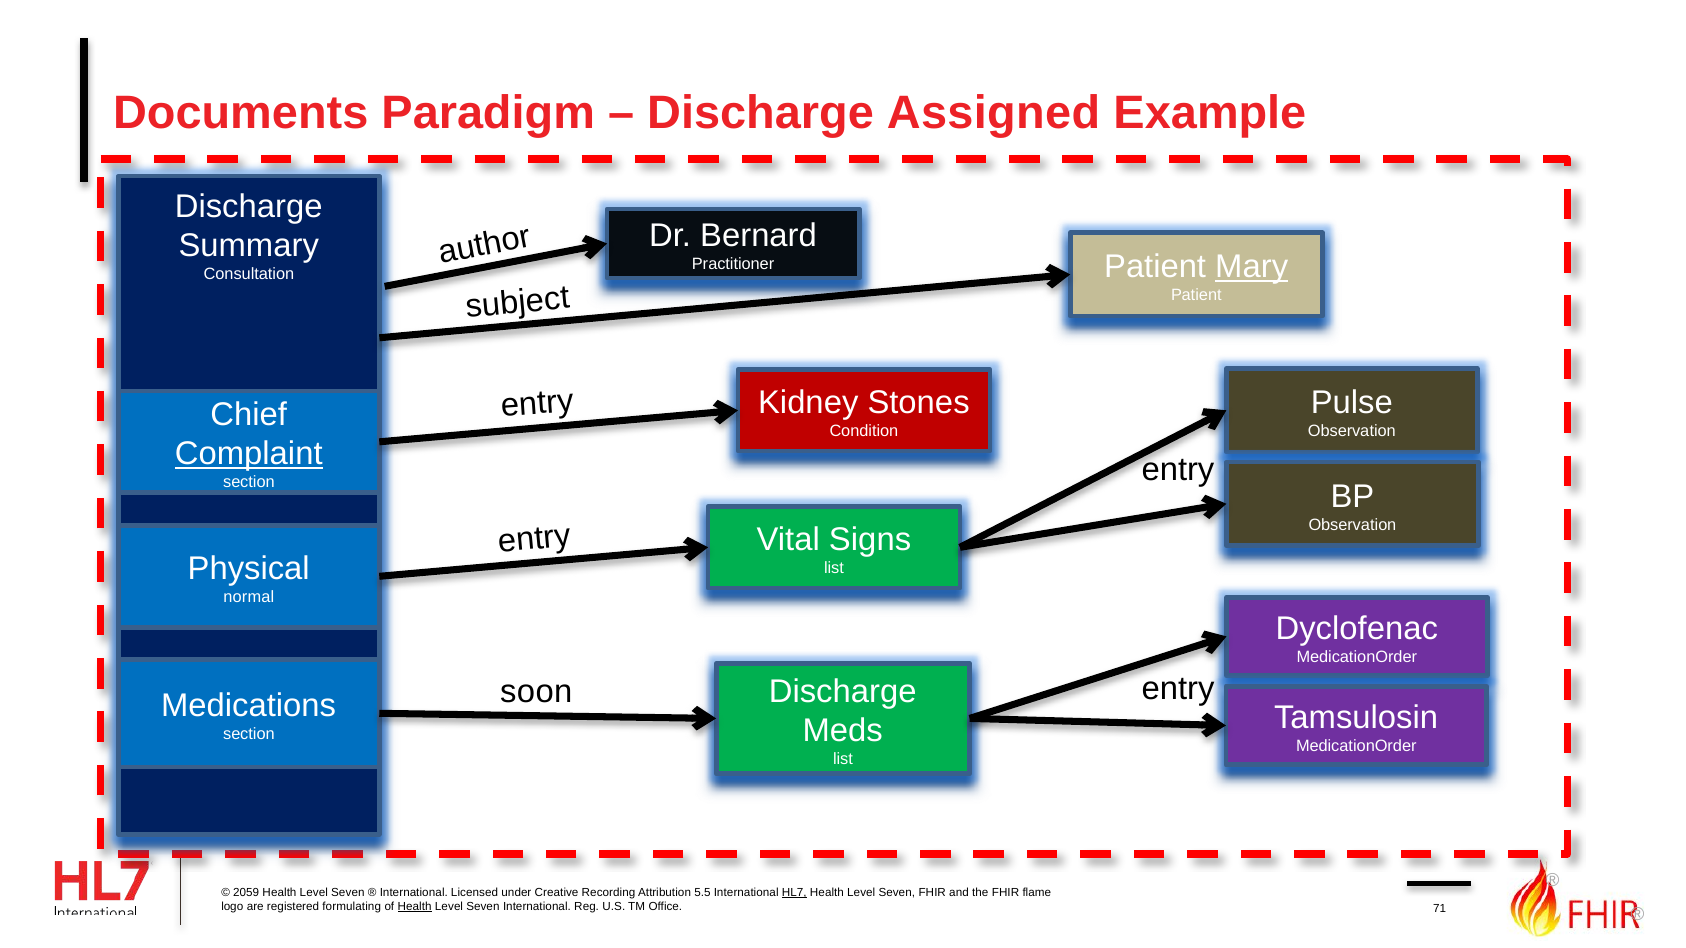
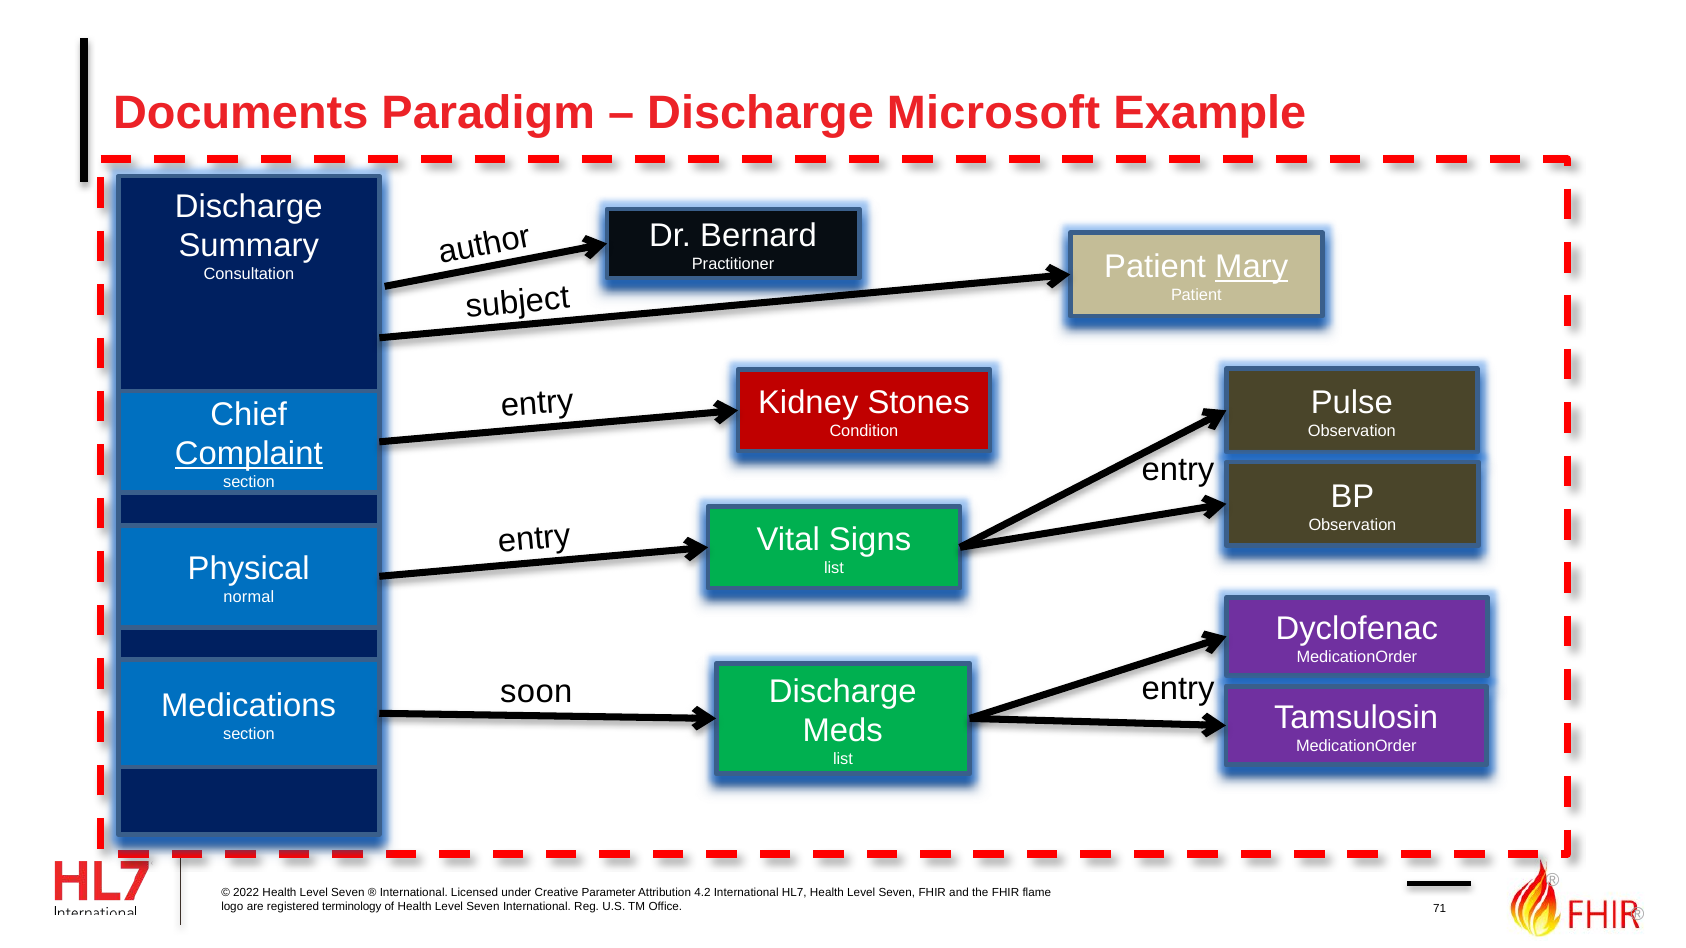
Assigned: Assigned -> Microsoft (993, 113)
2059: 2059 -> 2022 (246, 893)
Recording: Recording -> Parameter (609, 893)
5.5: 5.5 -> 4.2 (702, 893)
HL7 underline: present -> none (794, 893)
formulating: formulating -> terminology (352, 907)
Health underline: present -> none (415, 907)
